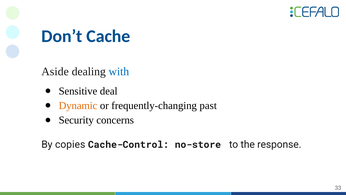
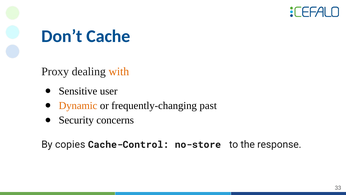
Aside: Aside -> Proxy (55, 71)
with colour: blue -> orange (119, 71)
deal: deal -> user (109, 91)
